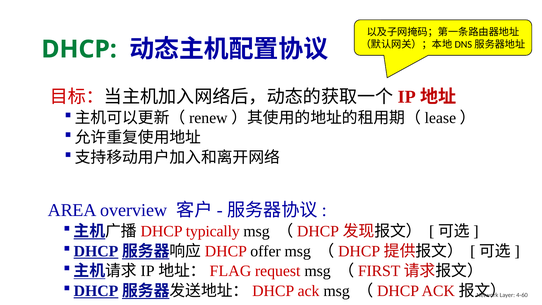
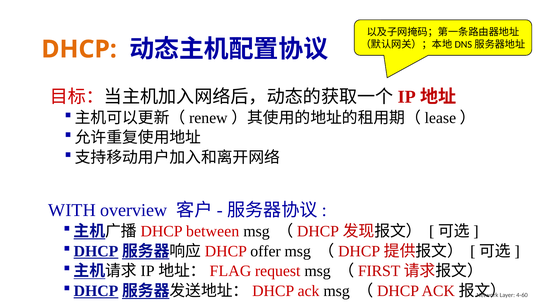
DHCP colour: green -> orange (79, 49)
AREA: AREA -> WITH (72, 210)
typically: typically -> between (213, 231)
